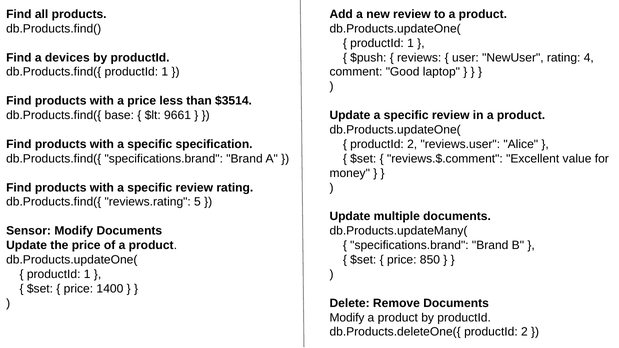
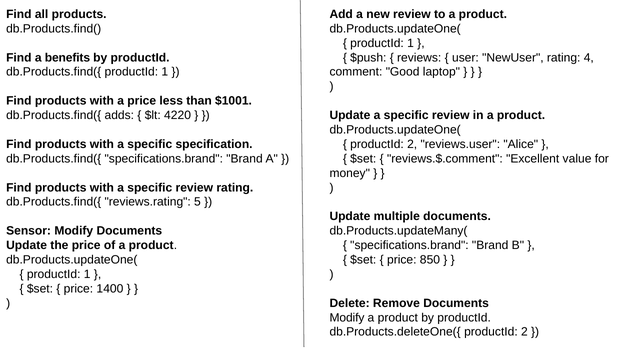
devices: devices -> benefits (67, 58)
$3514: $3514 -> $1001 (234, 101)
base: base -> adds (119, 115)
9661: 9661 -> 4220 (178, 115)
